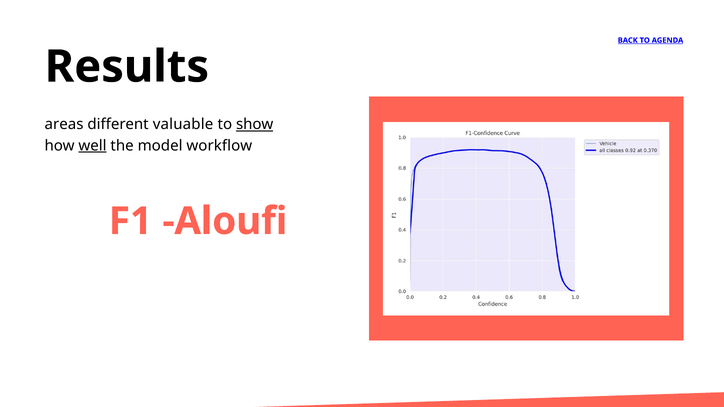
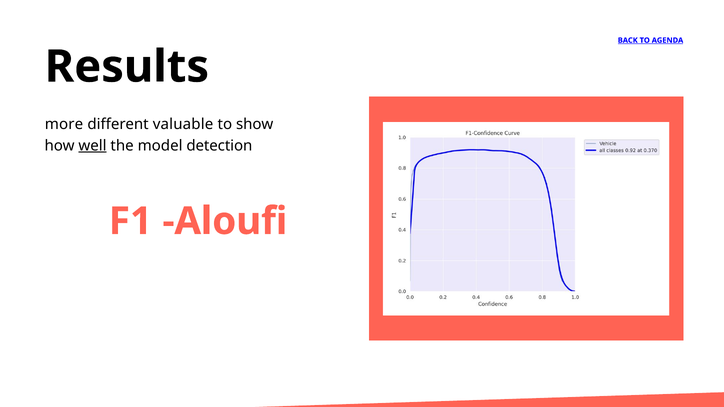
areas: areas -> more (64, 125)
show underline: present -> none (255, 125)
workflow: workflow -> detection (219, 146)
